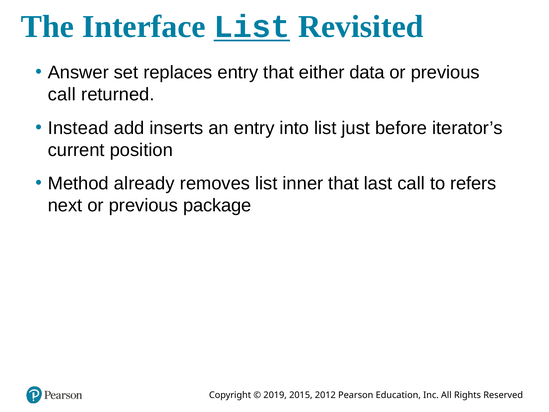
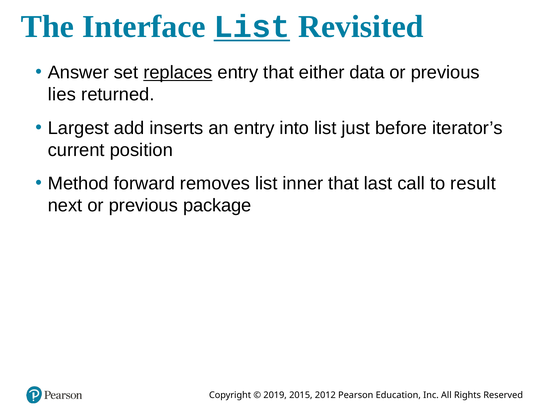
replaces underline: none -> present (178, 73)
call: call -> lies (62, 95)
Instead: Instead -> Largest (78, 128)
already: already -> forward (144, 183)
refers: refers -> result (473, 183)
